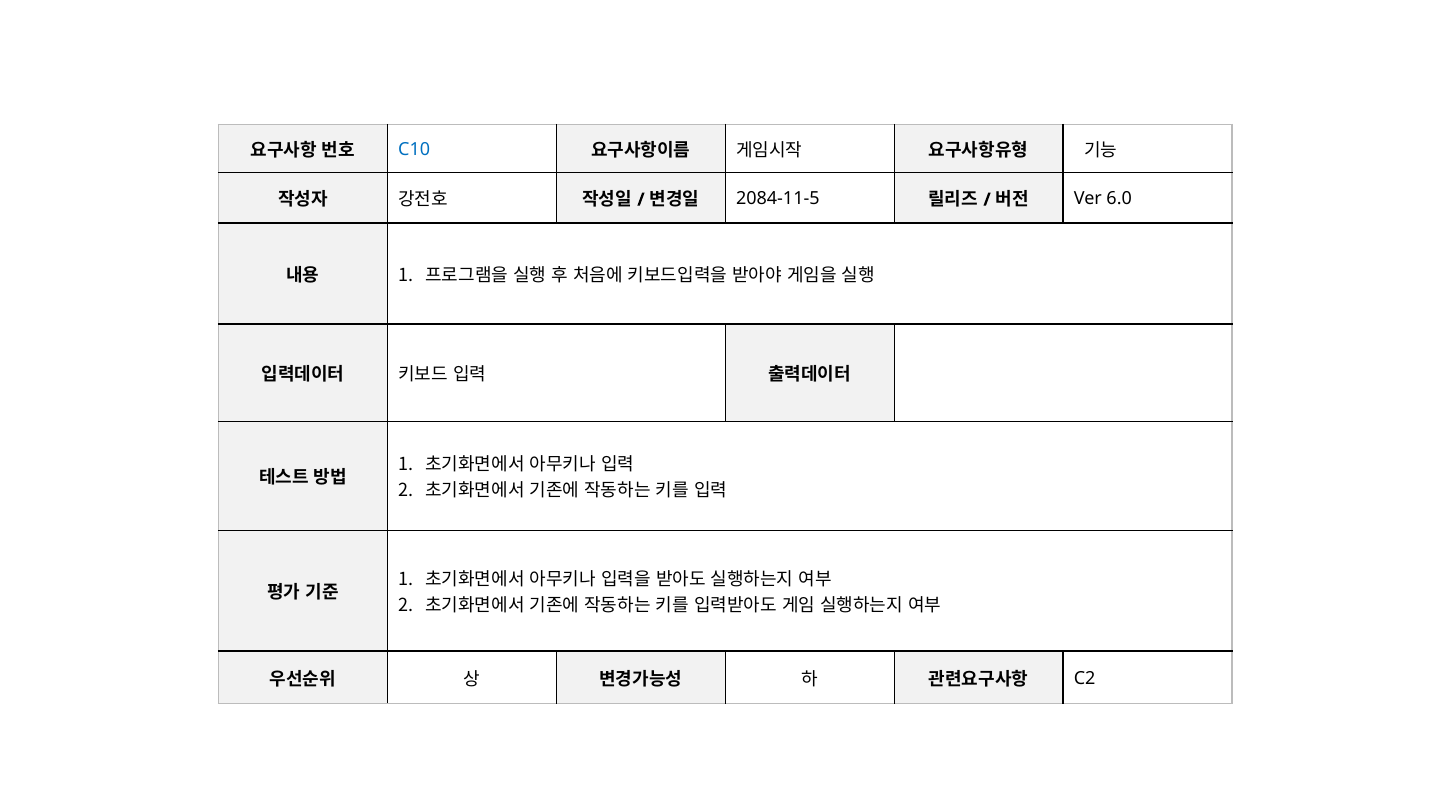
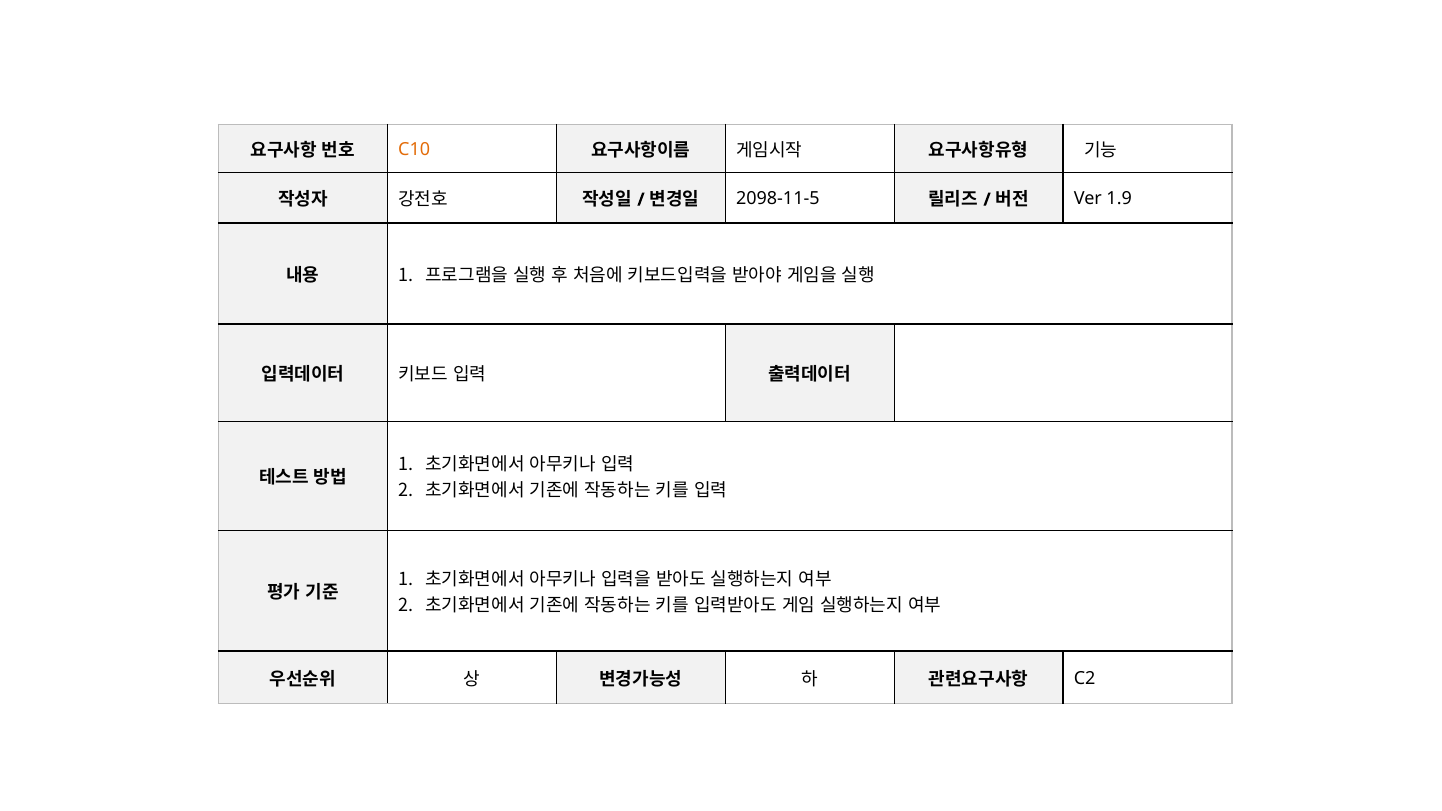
C10 colour: blue -> orange (414, 150)
2084-11-5: 2084-11-5 -> 2098-11-5 (778, 199)
6.0: 6.0 -> 1.9 (1119, 199)
